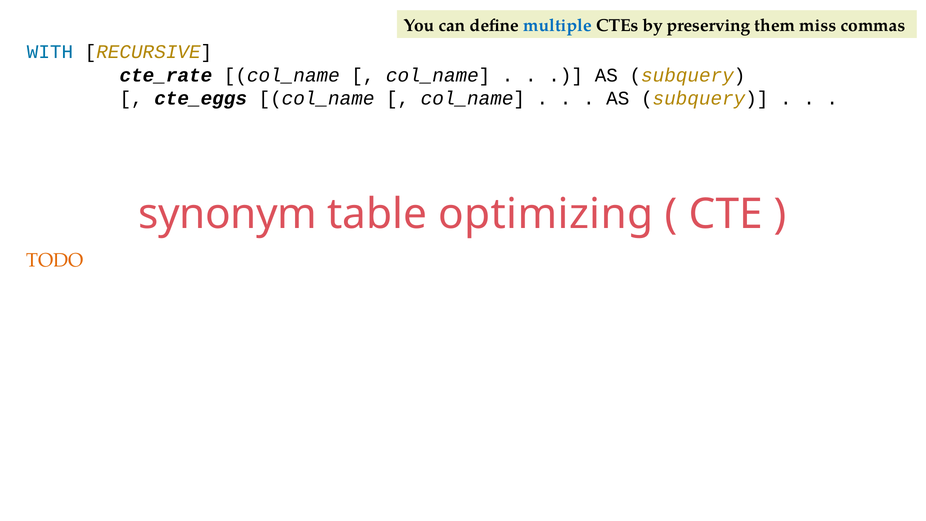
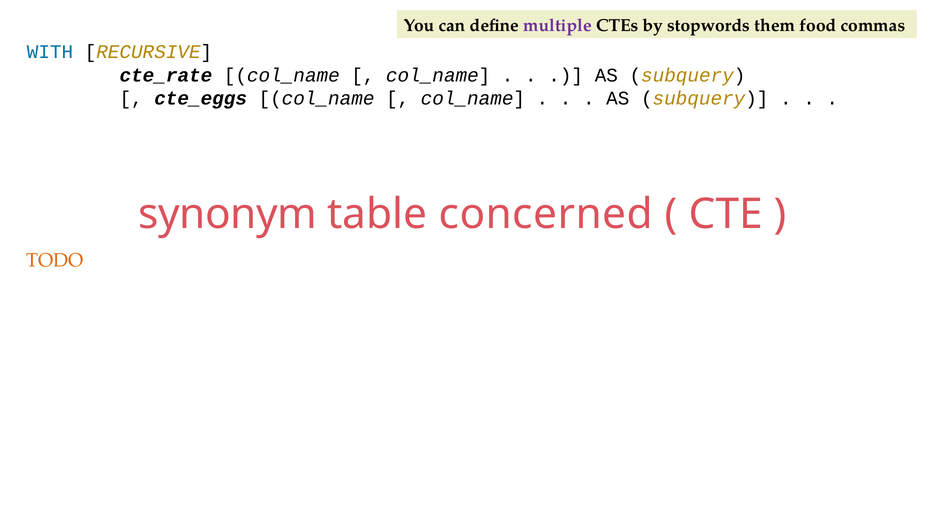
multiple colour: blue -> purple (558, 25)
preserving: preserving -> stopwords (709, 25)
miss: miss -> food (818, 25)
optimizing: optimizing -> concerned (546, 214)
